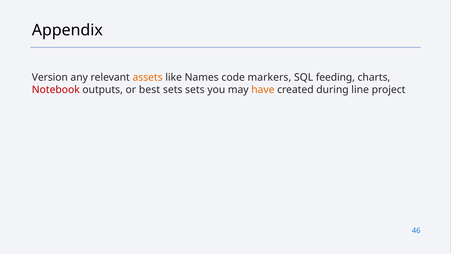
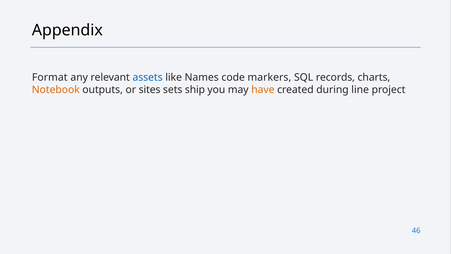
Version: Version -> Format (50, 77)
assets colour: orange -> blue (148, 77)
feeding: feeding -> records (335, 77)
Notebook colour: red -> orange (56, 90)
best: best -> sites (150, 90)
sets sets: sets -> ship (195, 90)
